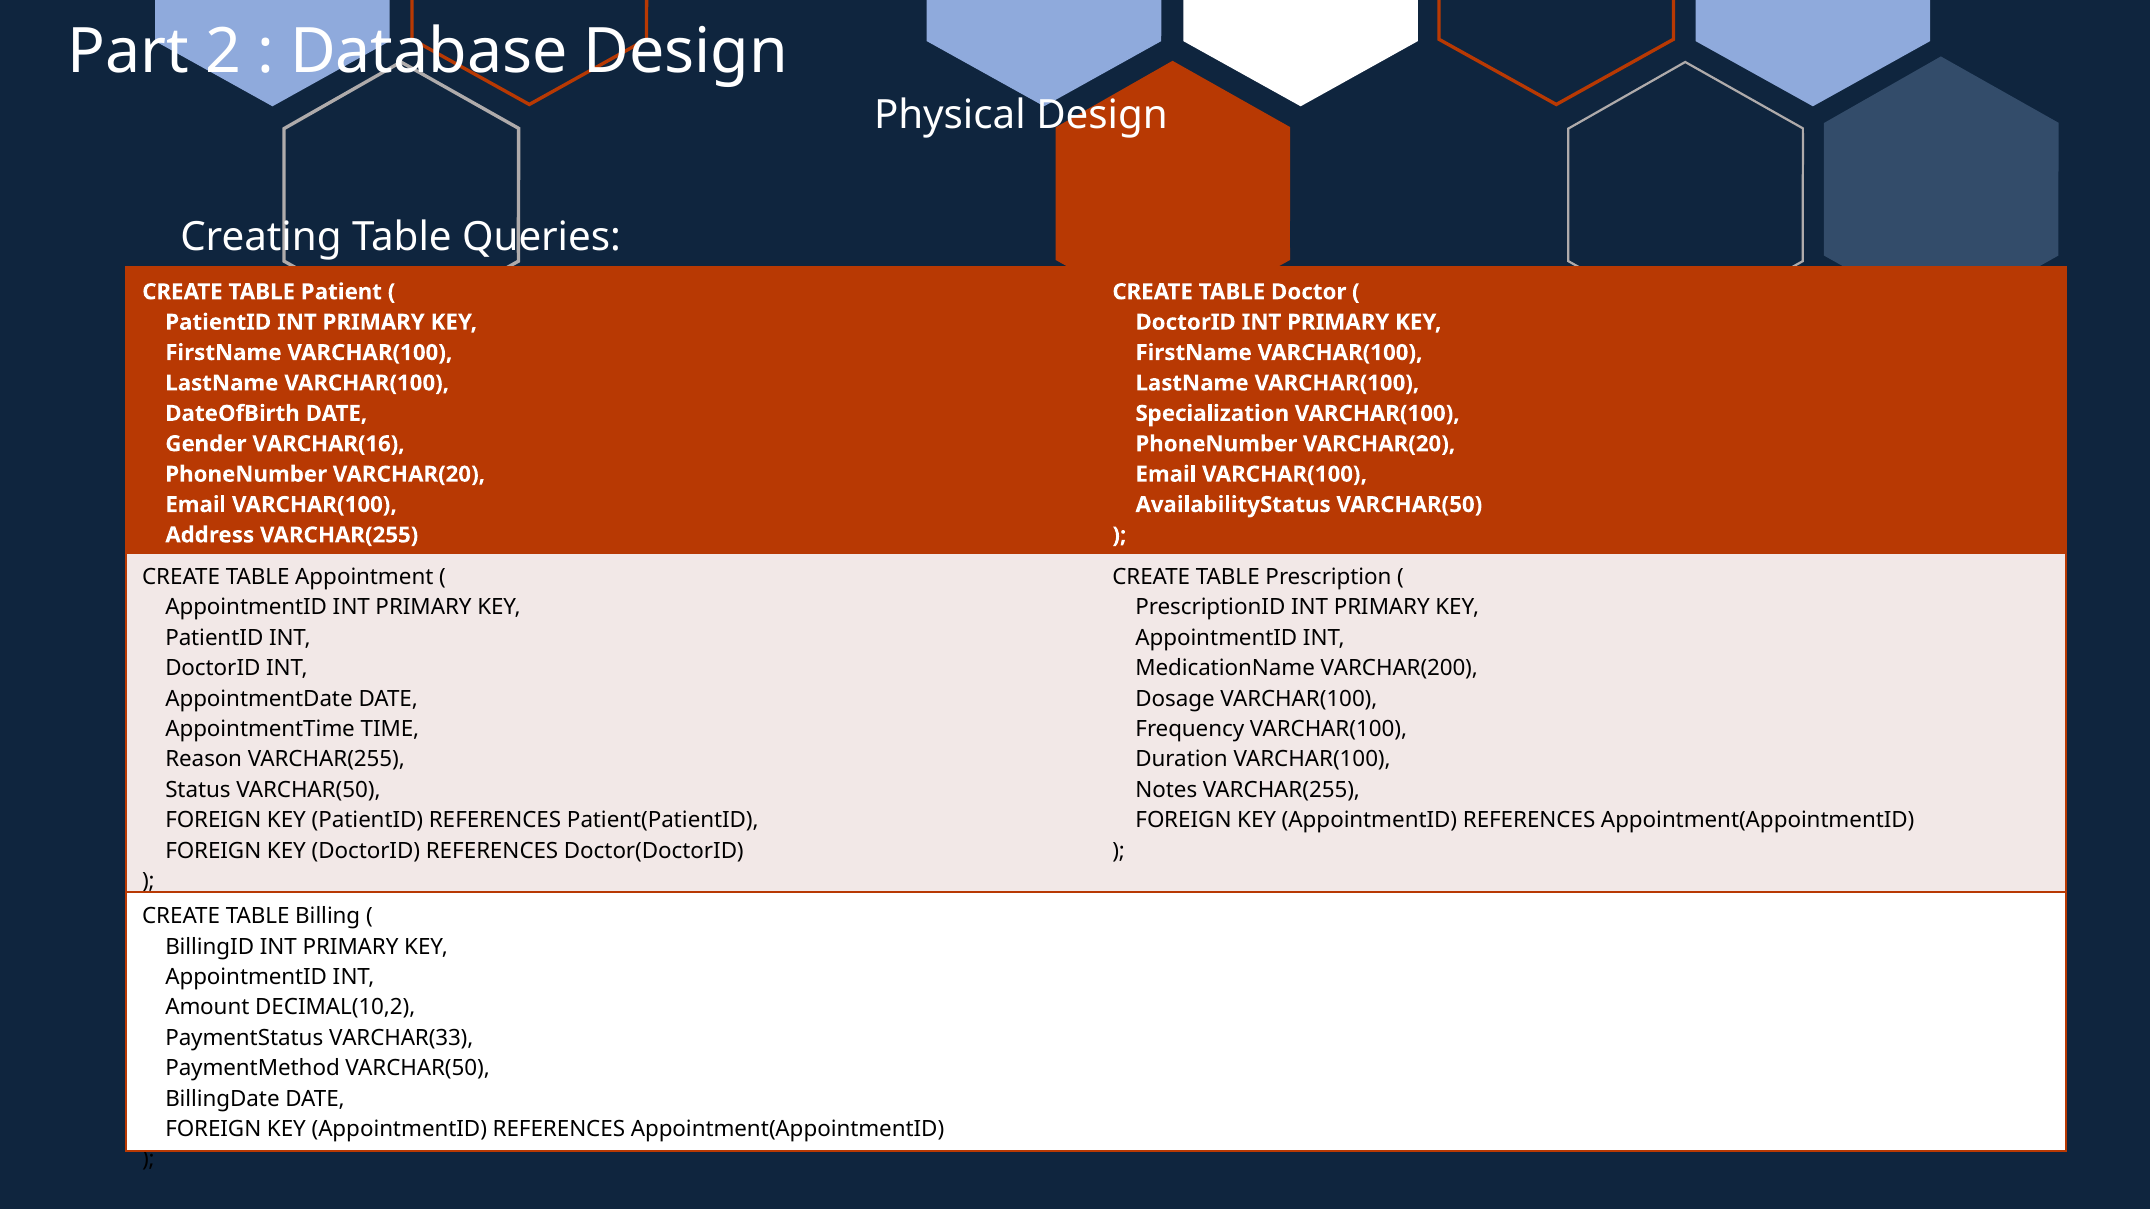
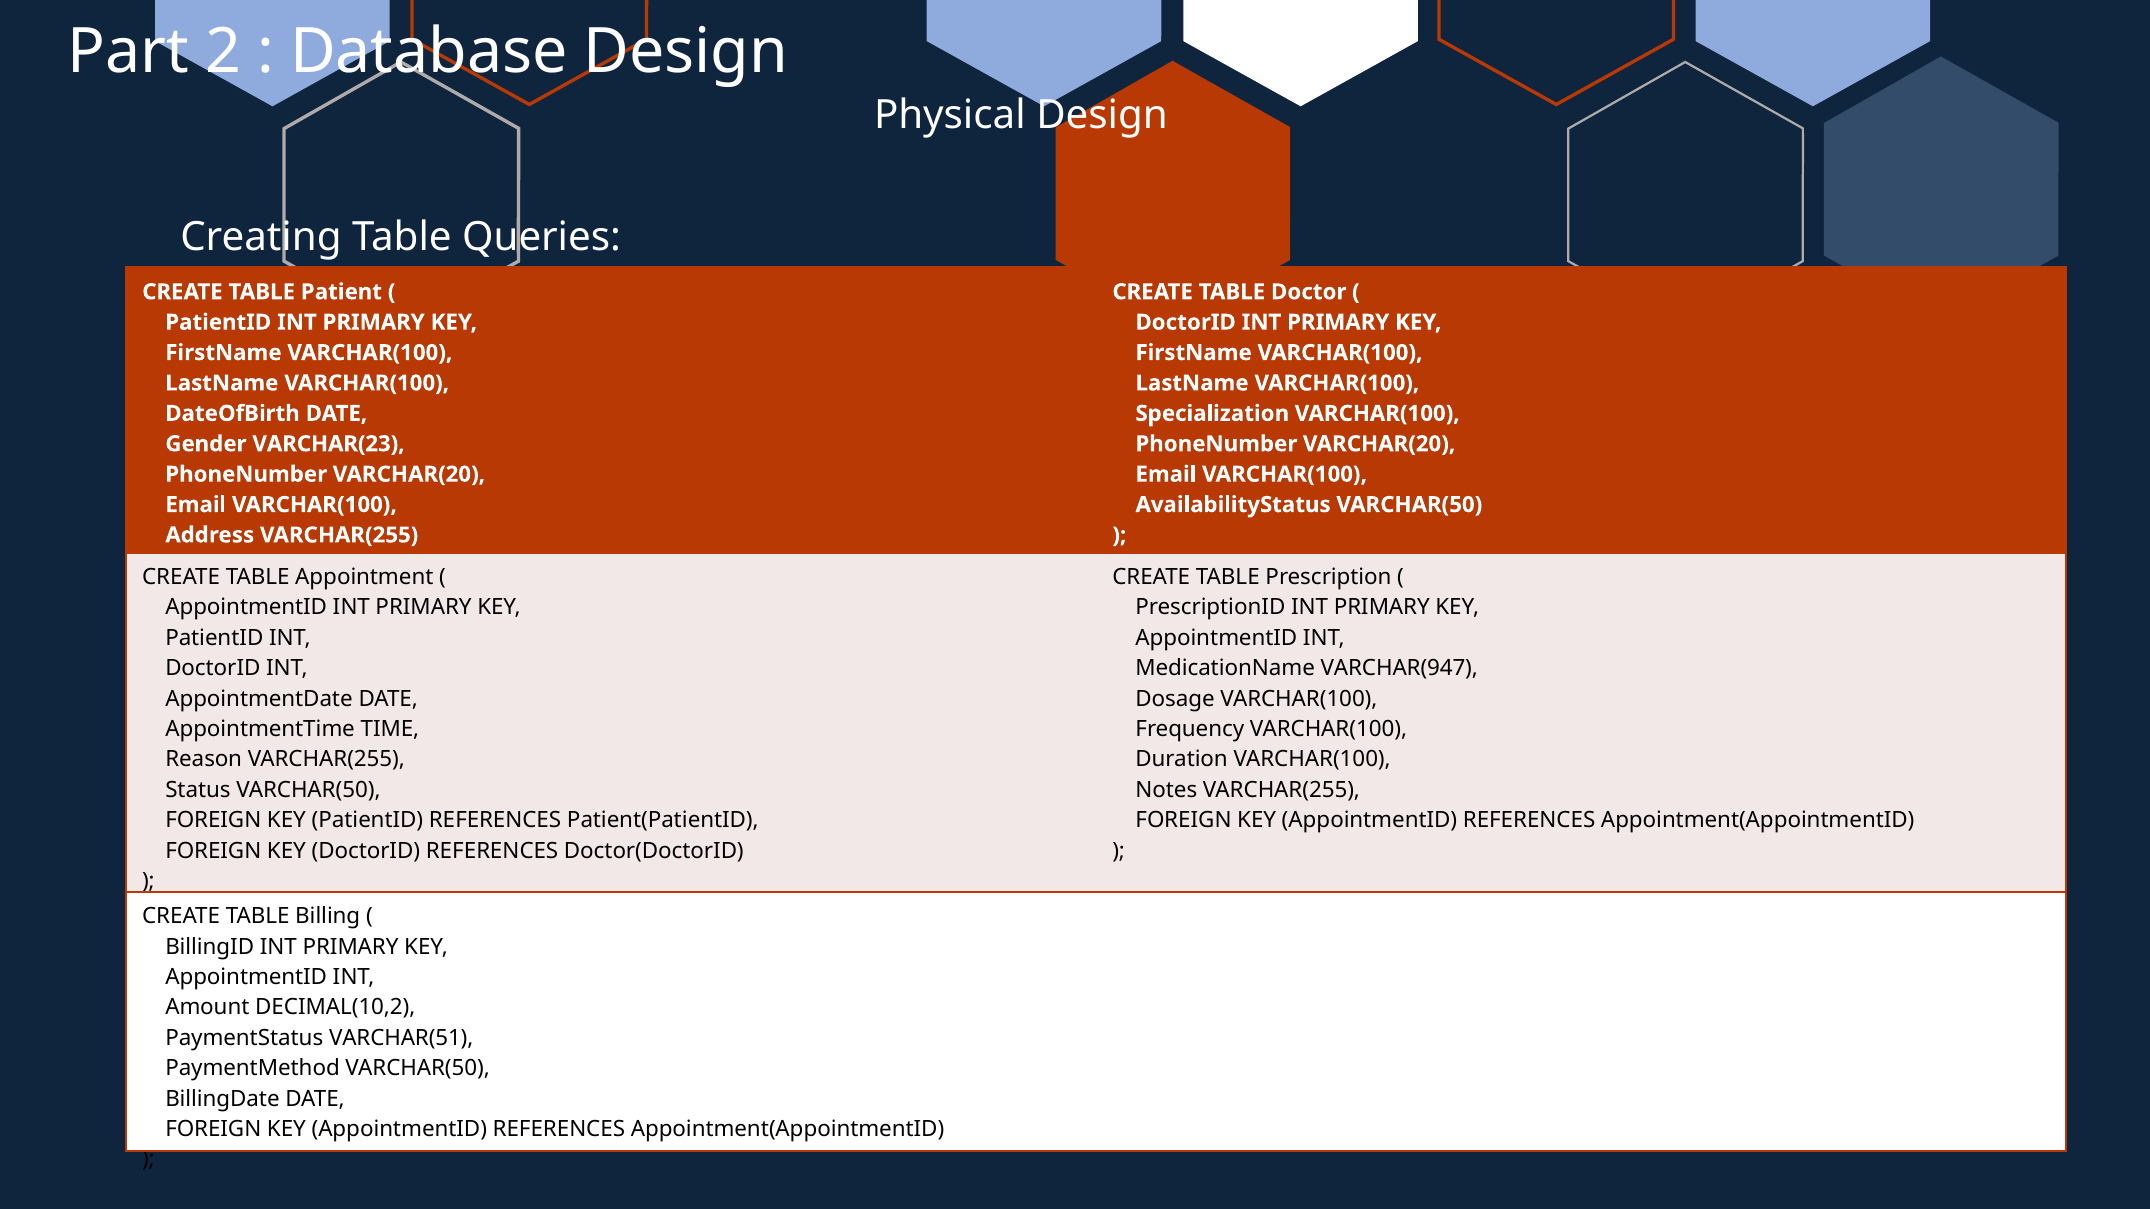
VARCHAR(16: VARCHAR(16 -> VARCHAR(23 (328, 444)
VARCHAR(200: VARCHAR(200 -> VARCHAR(947 (1399, 669)
VARCHAR(33: VARCHAR(33 -> VARCHAR(51 (401, 1038)
